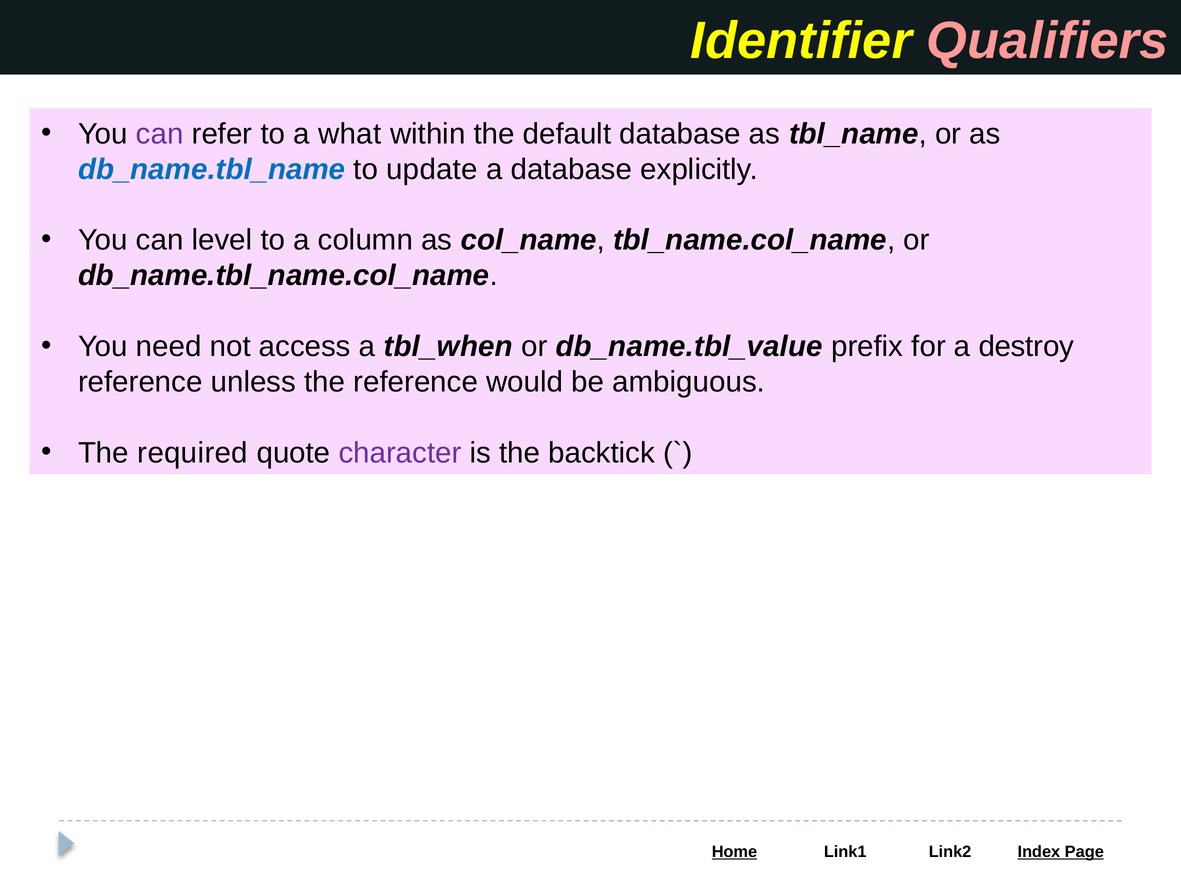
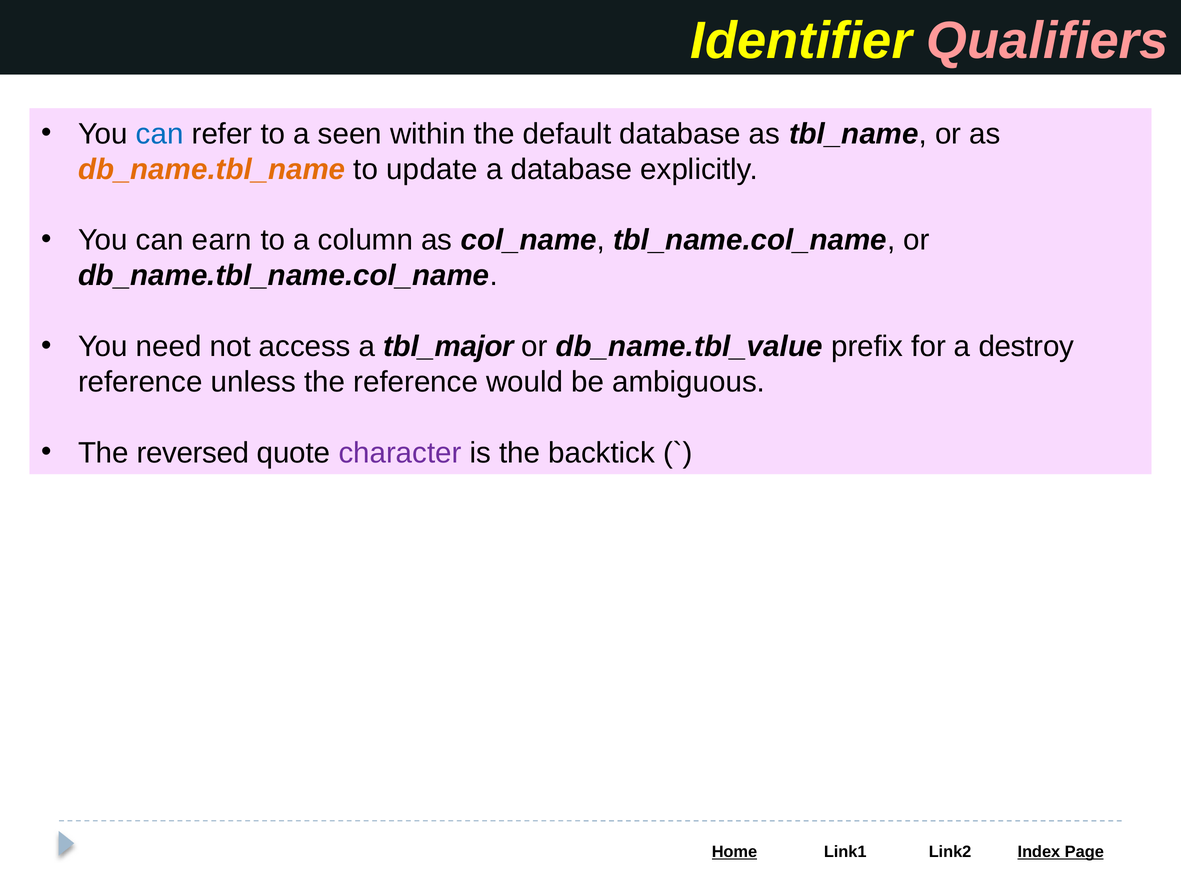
can colour: purple -> blue (160, 134)
what: what -> seen (350, 134)
db_name.tbl_name colour: blue -> orange (212, 169)
level: level -> earn (222, 240)
tbl_when: tbl_when -> tbl_major (449, 346)
required: required -> reversed (193, 453)
